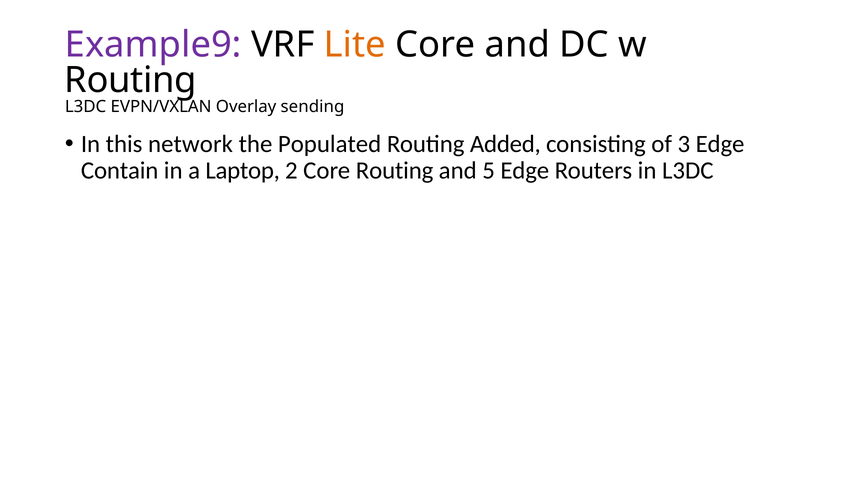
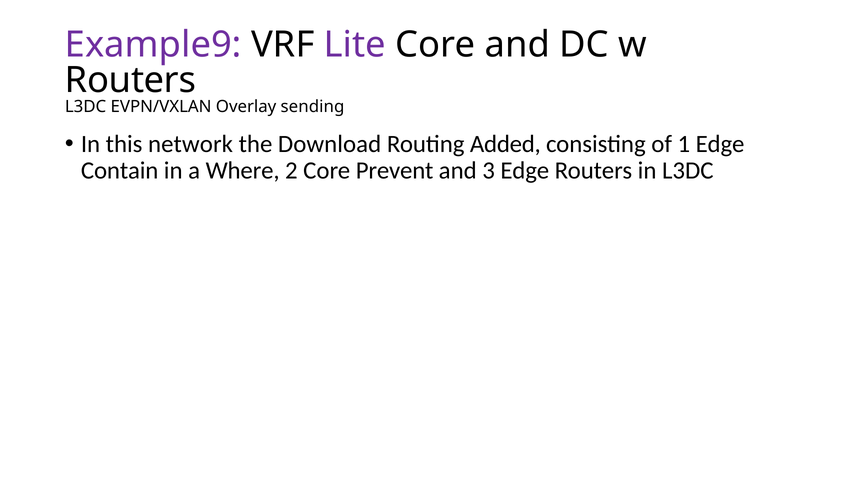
Lite colour: orange -> purple (355, 45)
Routing: Routing -> Routers (131, 80)
Populated: Populated -> Download (330, 144)
3: 3 -> 1 (684, 144)
Laptop: Laptop -> Where (243, 171)
Core Routing: Routing -> Prevent (395, 171)
5: 5 -> 3 (489, 171)
